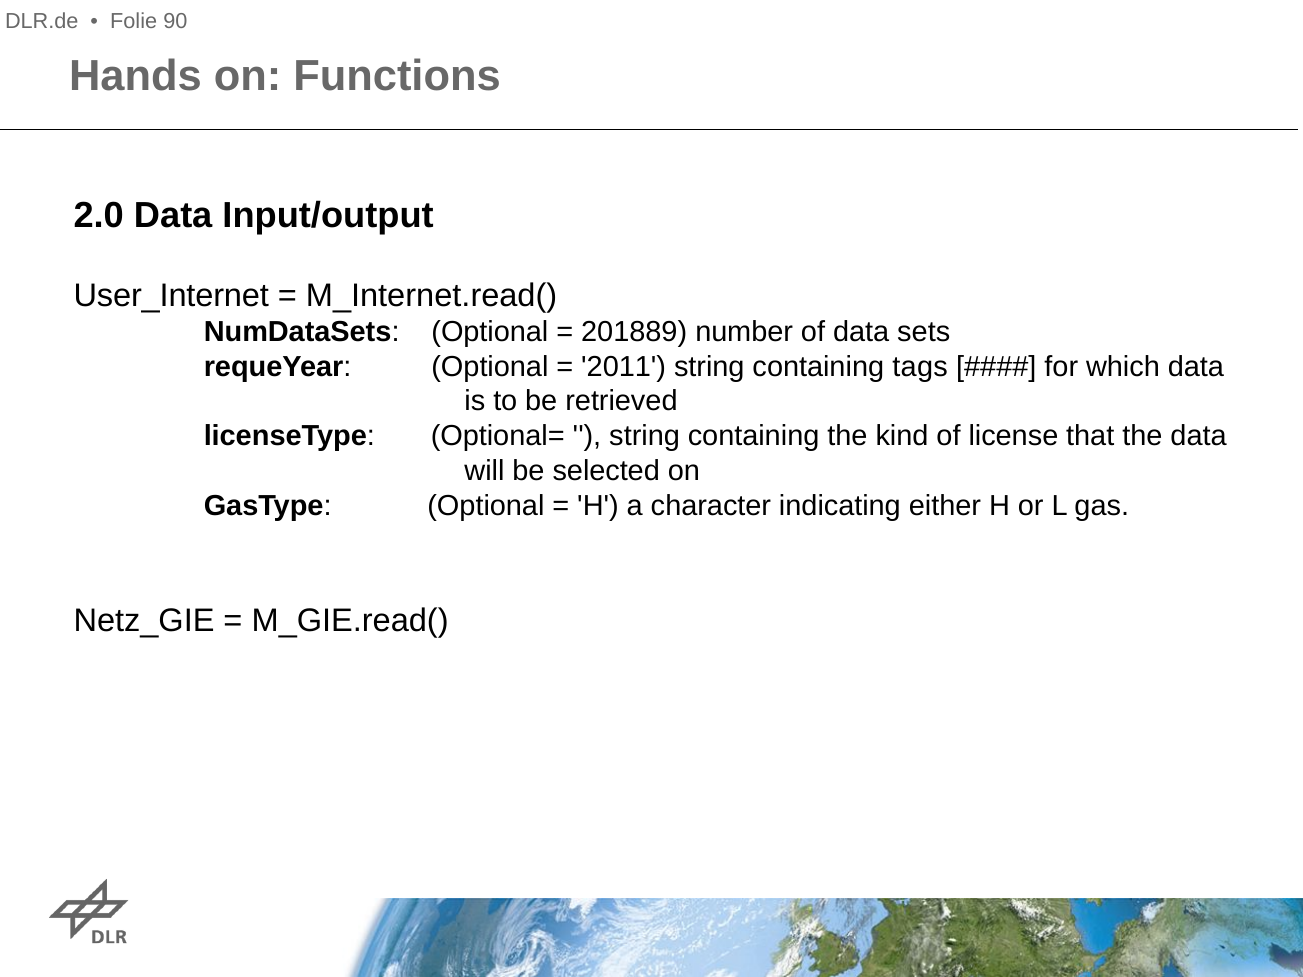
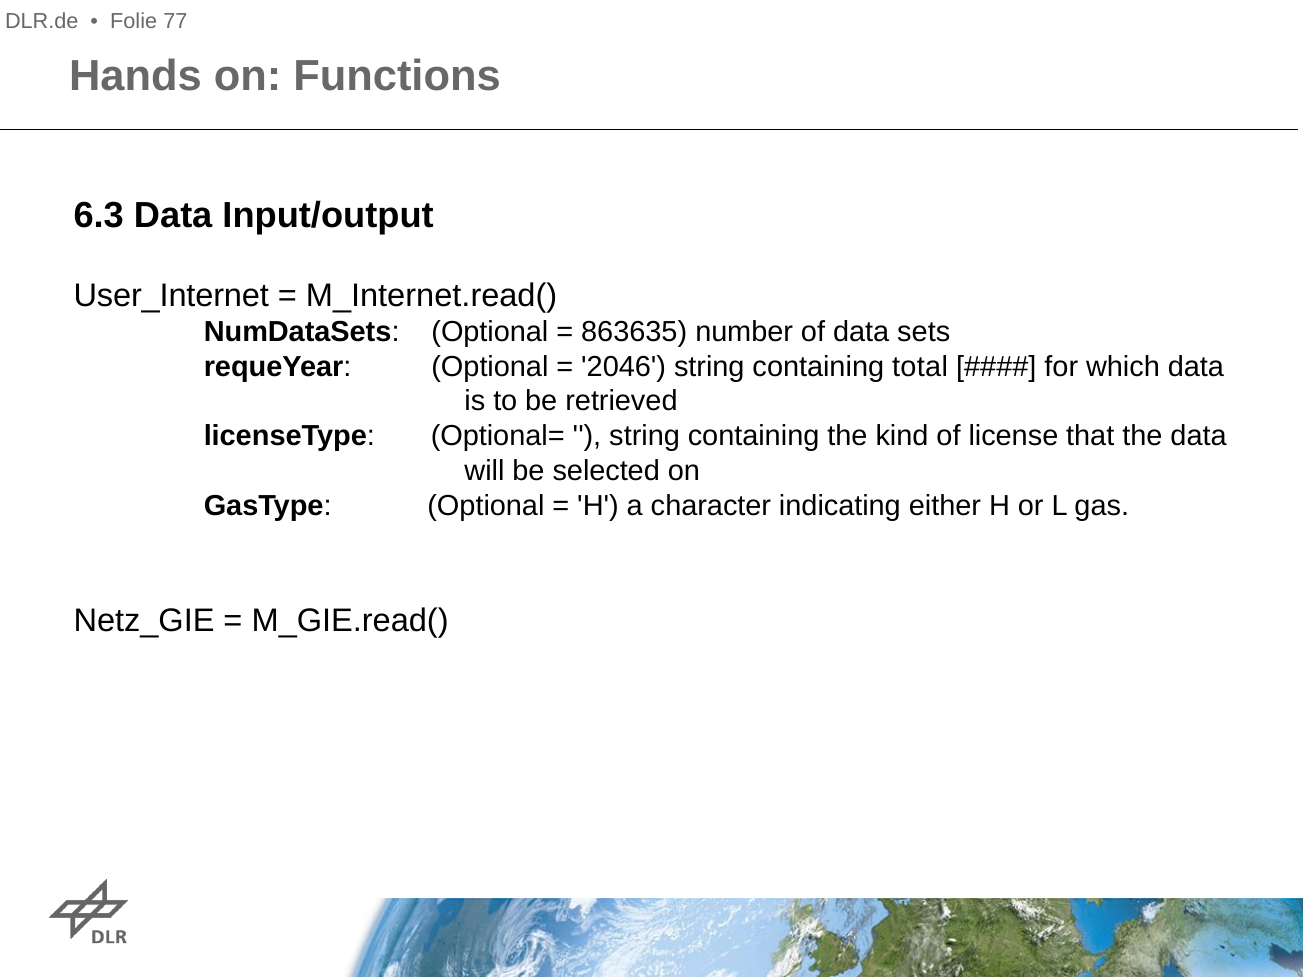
90: 90 -> 77 (175, 21)
2.0: 2.0 -> 6.3 (99, 215)
201889: 201889 -> 863635 (634, 332)
2011: 2011 -> 2046 (624, 367)
tags: tags -> total (920, 367)
